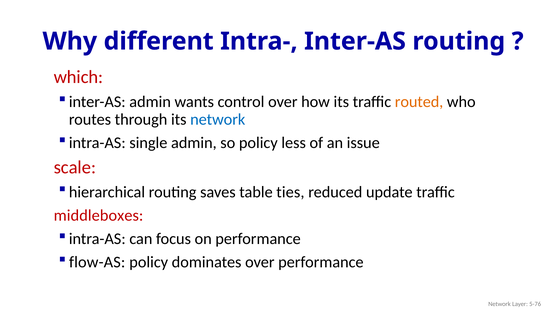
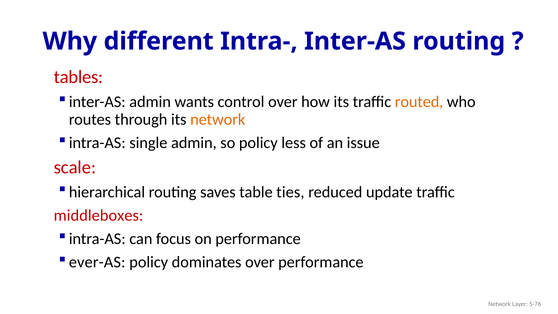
which: which -> tables (79, 77)
network colour: blue -> orange (218, 119)
flow-AS: flow-AS -> ever-AS (97, 262)
